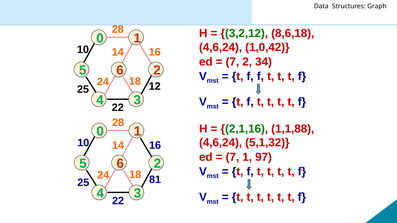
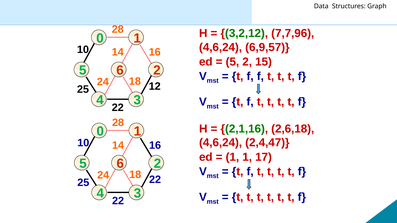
8,6,18: 8,6,18 -> 7,7,96 (293, 33)
1,0,42: 1,0,42 -> 6,9,57 (267, 47)
7: 7 -> 5 (232, 62)
34: 34 -> 15 (264, 62)
1,1,88: 1,1,88 -> 2,6,18 (293, 129)
5,1,32: 5,1,32 -> 2,4,47 (267, 143)
7: 7 -> 1 (232, 157)
97: 97 -> 17 (264, 157)
18 81: 81 -> 22 (155, 180)
